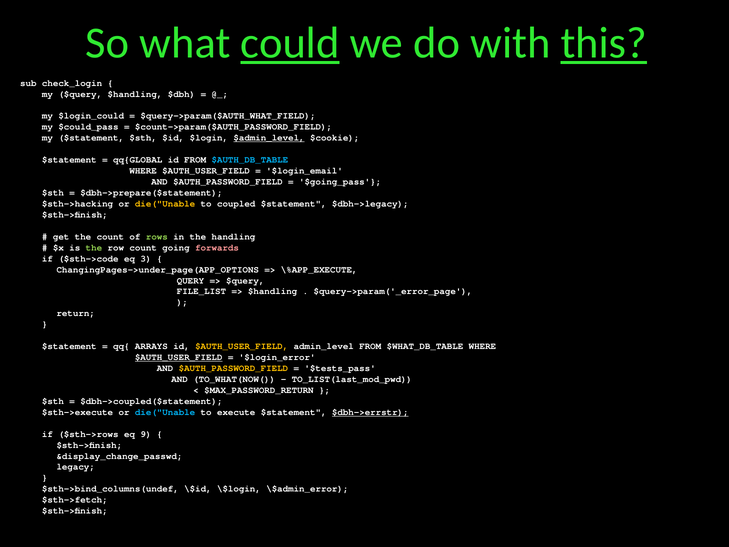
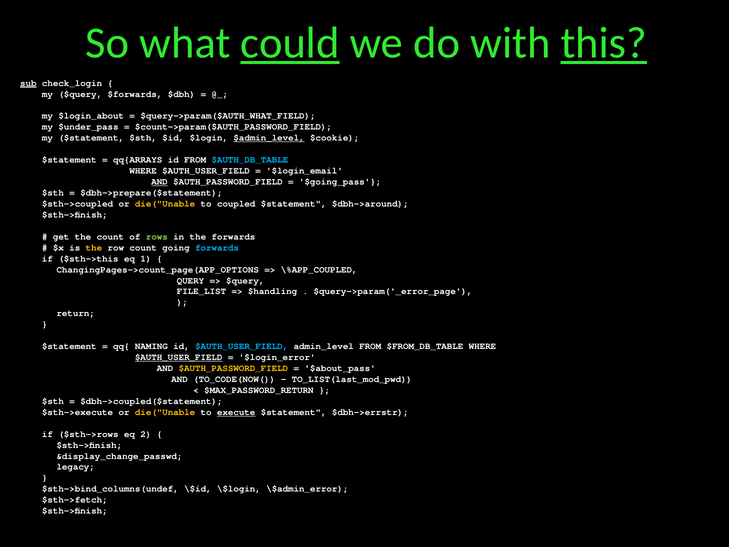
sub underline: none -> present (28, 83)
$query $handling: $handling -> $forwards (135, 94)
$login_could: $login_could -> $login_about (91, 116)
$could_pass: $could_pass -> $under_pass (88, 127)
qq{GLOBAL: qq{GLOBAL -> qq{ARRAYS (138, 160)
AND underline: none -> present (160, 182)
$sth->hacking: $sth->hacking -> $sth->coupled (78, 204)
$dbh->legacy: $dbh->legacy -> $dbh->around (370, 204)
the handling: handling -> forwards (233, 237)
the colour: light green -> yellow (94, 247)
forwards colour: pink -> light blue (217, 247)
$sth->code: $sth->code -> $sth->this (88, 258)
3: 3 -> 1 (146, 258)
ChangingPages->under_page(APP_OPTIONS: ChangingPages->under_page(APP_OPTIONS -> ChangingPages->count_page(APP_OPTIONS (158, 269)
\%APP_EXECUTE: \%APP_EXECUTE -> \%APP_COUPLED (319, 269)
ARRAYS: ARRAYS -> NAMING (151, 346)
$AUTH_USER_FIELD colour: yellow -> light blue (242, 346)
$WHAT_DB_TABLE: $WHAT_DB_TABLE -> $FROM_DB_TABLE (425, 346)
$tests_pass: $tests_pass -> $about_pass (340, 368)
TO_WHAT(NOW(: TO_WHAT(NOW( -> TO_CODE(NOW( (234, 379)
die("Unable colour: light blue -> yellow (165, 412)
execute underline: none -> present (236, 412)
$dbh->errstr underline: present -> none (370, 412)
9: 9 -> 2 (146, 434)
